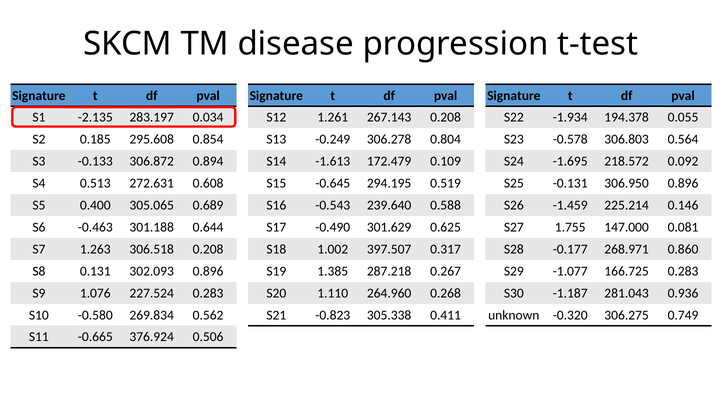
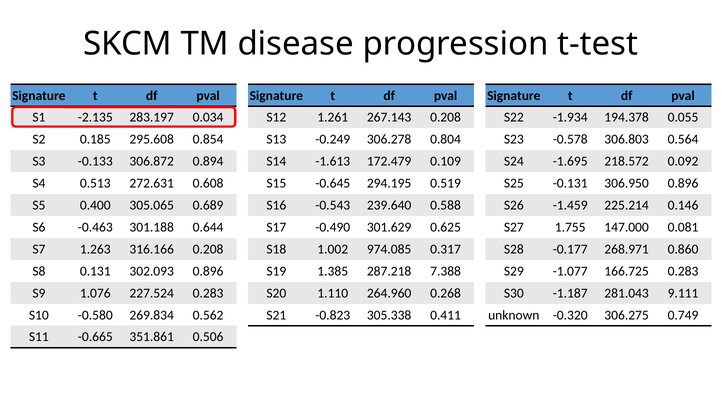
306.518: 306.518 -> 316.166 (152, 249)
397.507: 397.507 -> 974.085 (389, 249)
0.267: 0.267 -> 7.388 (446, 271)
0.936: 0.936 -> 9.111 (683, 293)
376.924: 376.924 -> 351.861 (152, 337)
